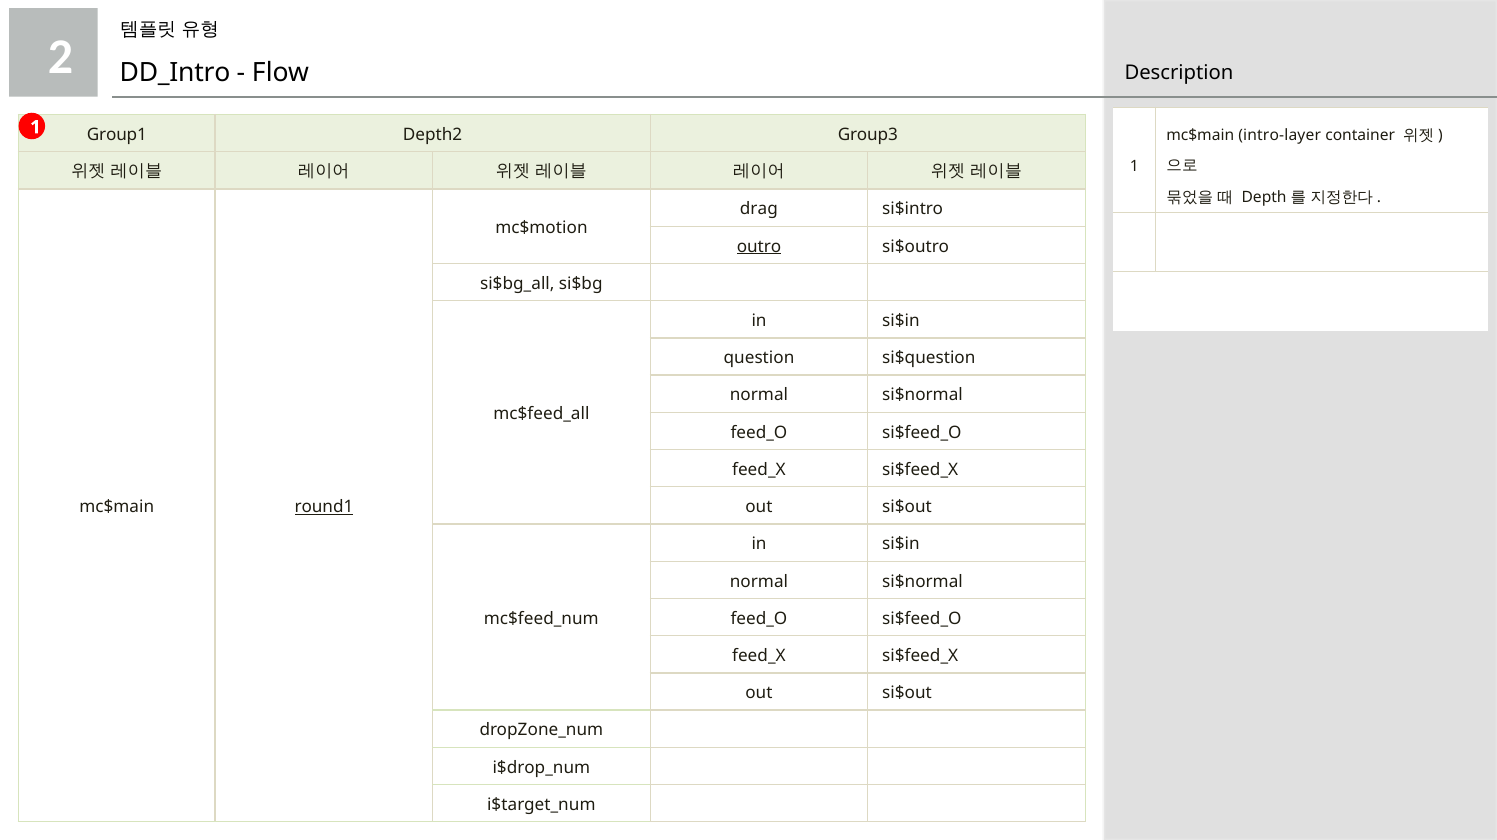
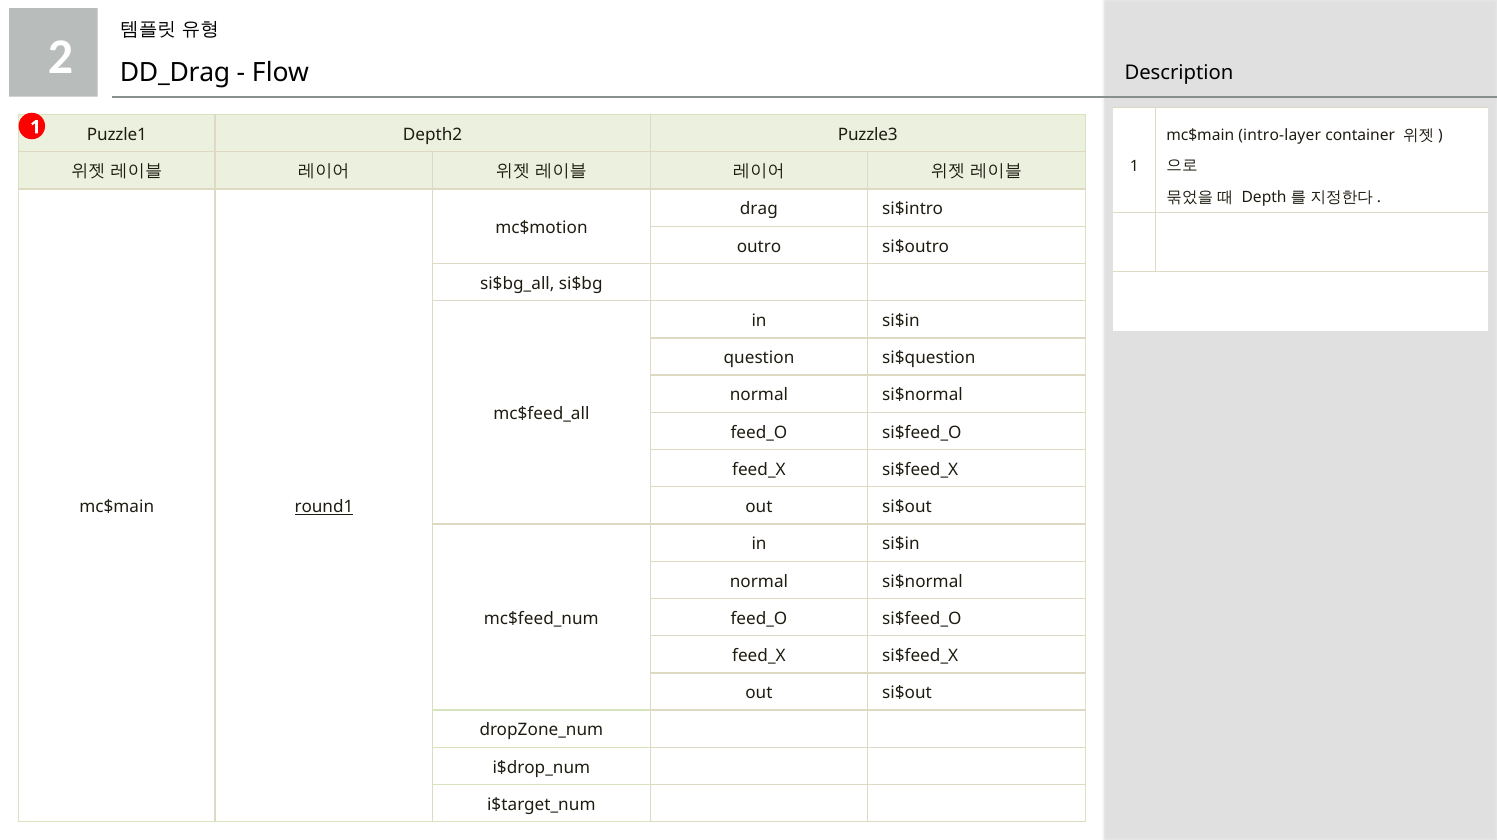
DD_Intro: DD_Intro -> DD_Drag (175, 72)
Group1: Group1 -> Puzzle1 (117, 135)
Group3: Group3 -> Puzzle3 (868, 135)
outro underline: present -> none (759, 246)
